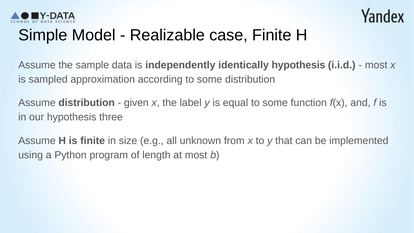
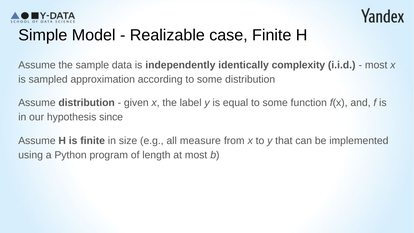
identically hypothesis: hypothesis -> complexity (298, 65)
three: three -> since (111, 117)
unknown: unknown -> measure (200, 141)
